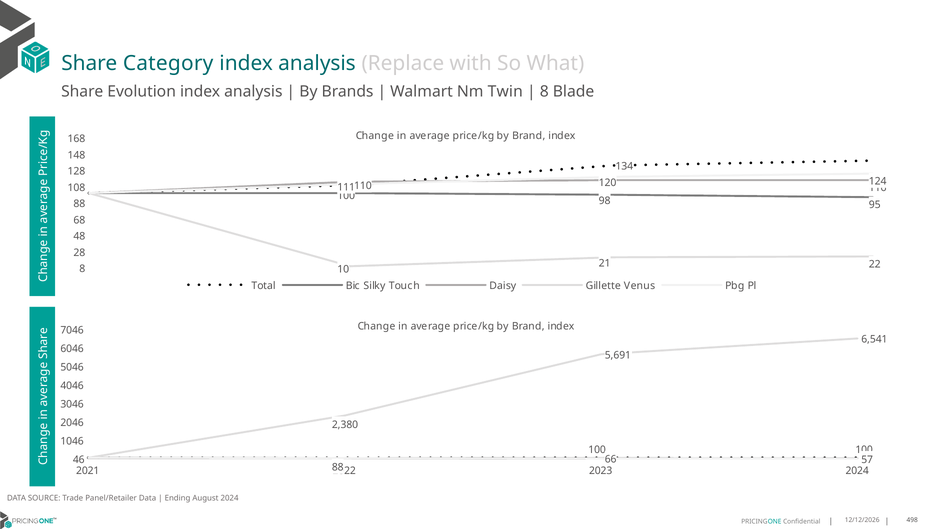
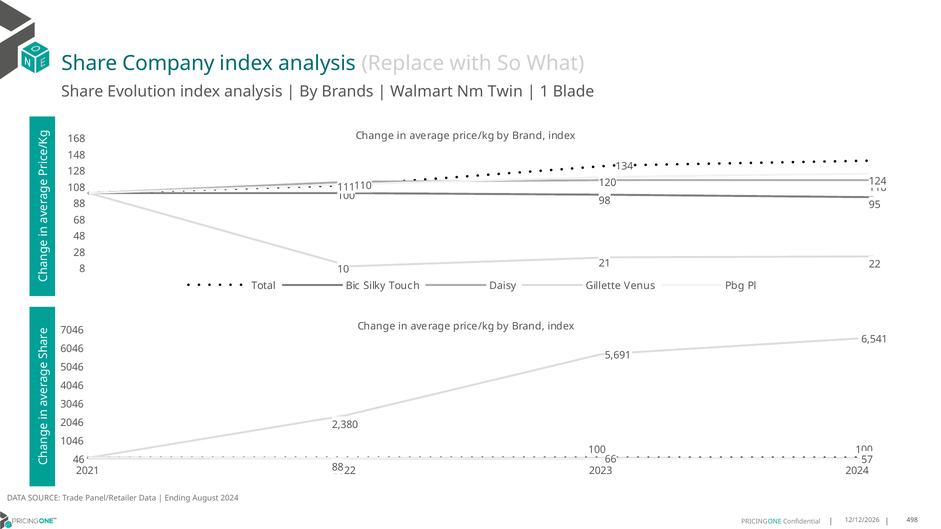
Category: Category -> Company (168, 63)
8: 8 -> 1 (544, 92)
